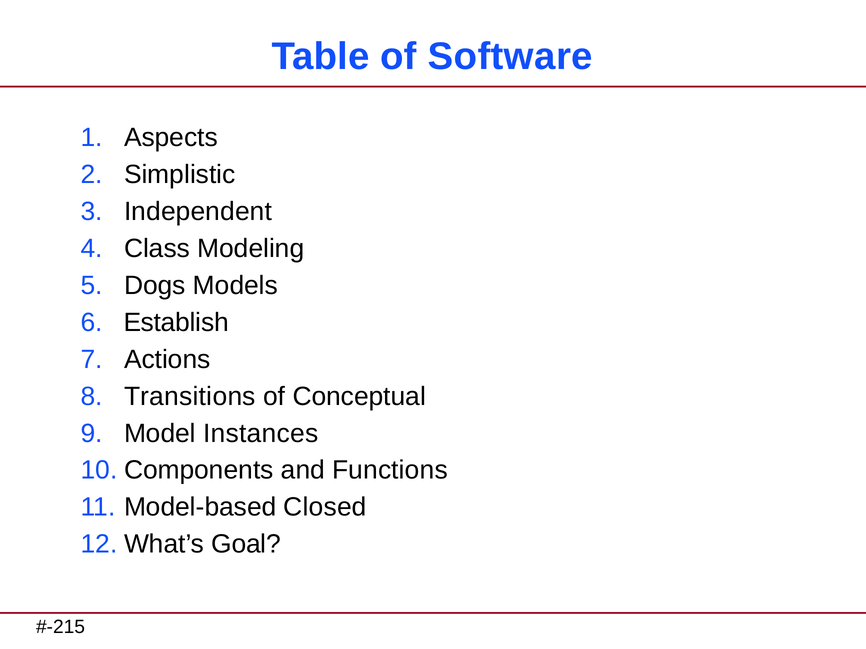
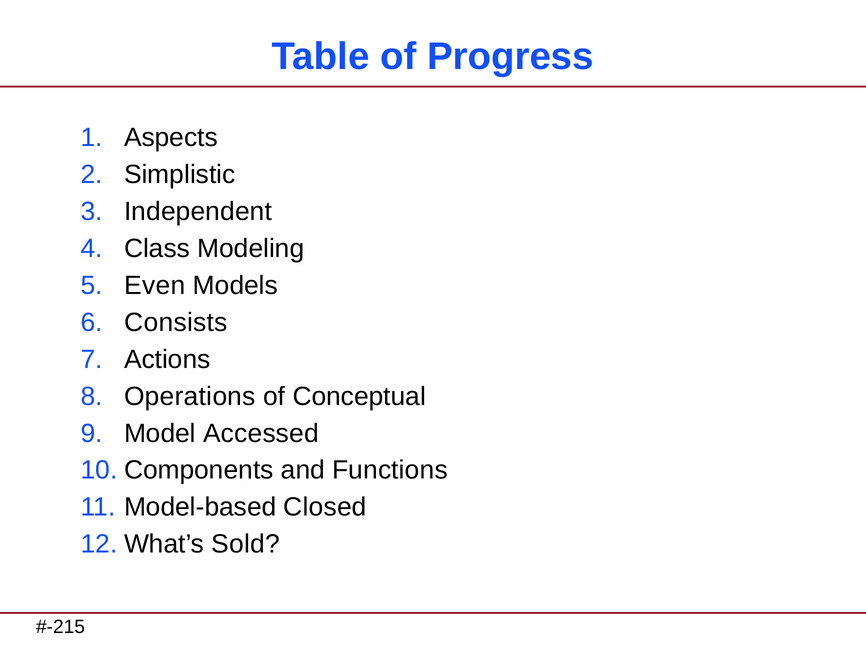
Software: Software -> Progress (510, 57)
Dogs: Dogs -> Even (155, 286)
Establish: Establish -> Consists (176, 323)
Transitions: Transitions -> Operations (190, 397)
Instances: Instances -> Accessed (261, 434)
Goal: Goal -> Sold (246, 545)
